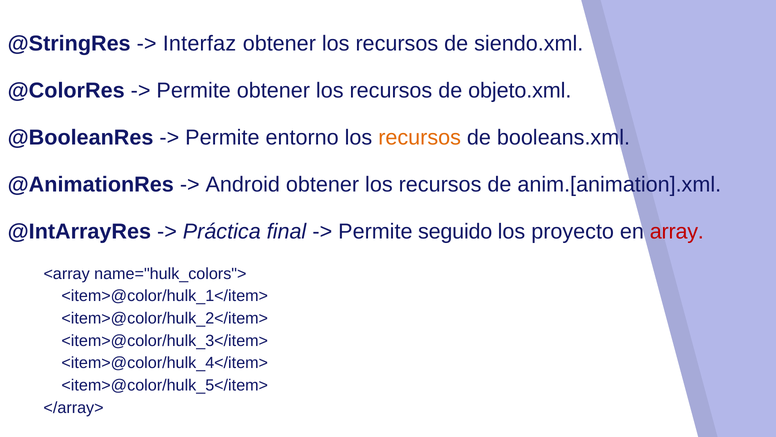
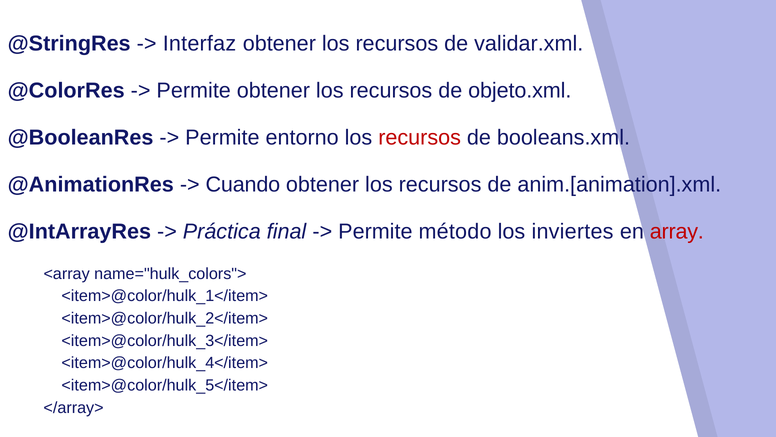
siendo.xml: siendo.xml -> validar.xml (529, 44)
recursos colour: orange -> red (420, 138)
Android: Android -> Cuando (243, 184)
seguido: seguido -> método (455, 231)
proyecto: proyecto -> inviertes (573, 231)
